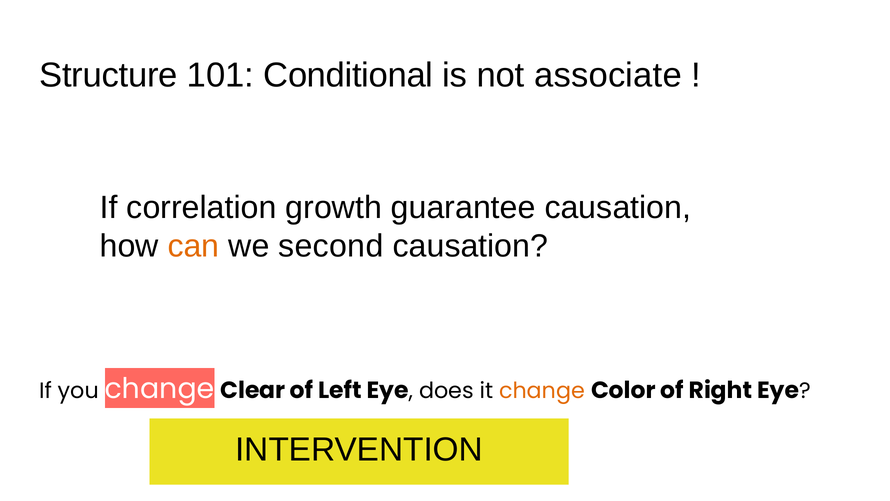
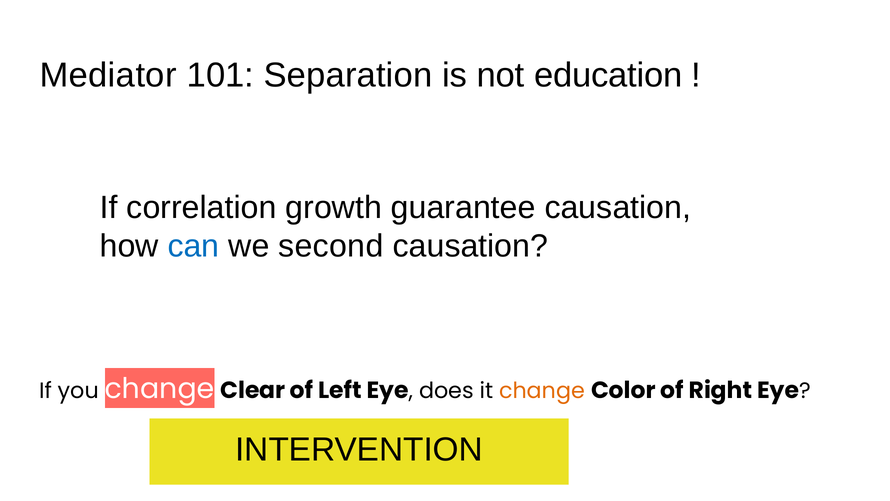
Structure: Structure -> Mediator (108, 75)
Conditional: Conditional -> Separation (348, 75)
associate: associate -> education (608, 75)
can colour: orange -> blue (193, 246)
